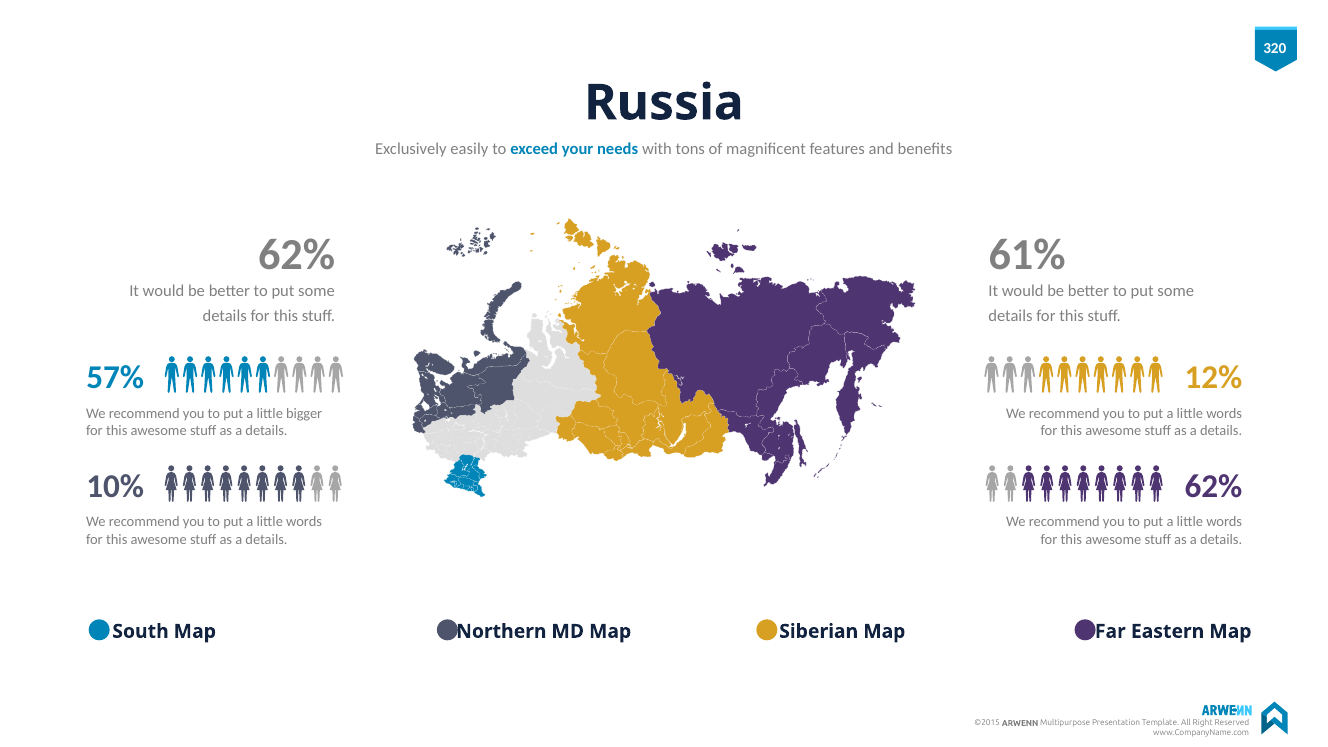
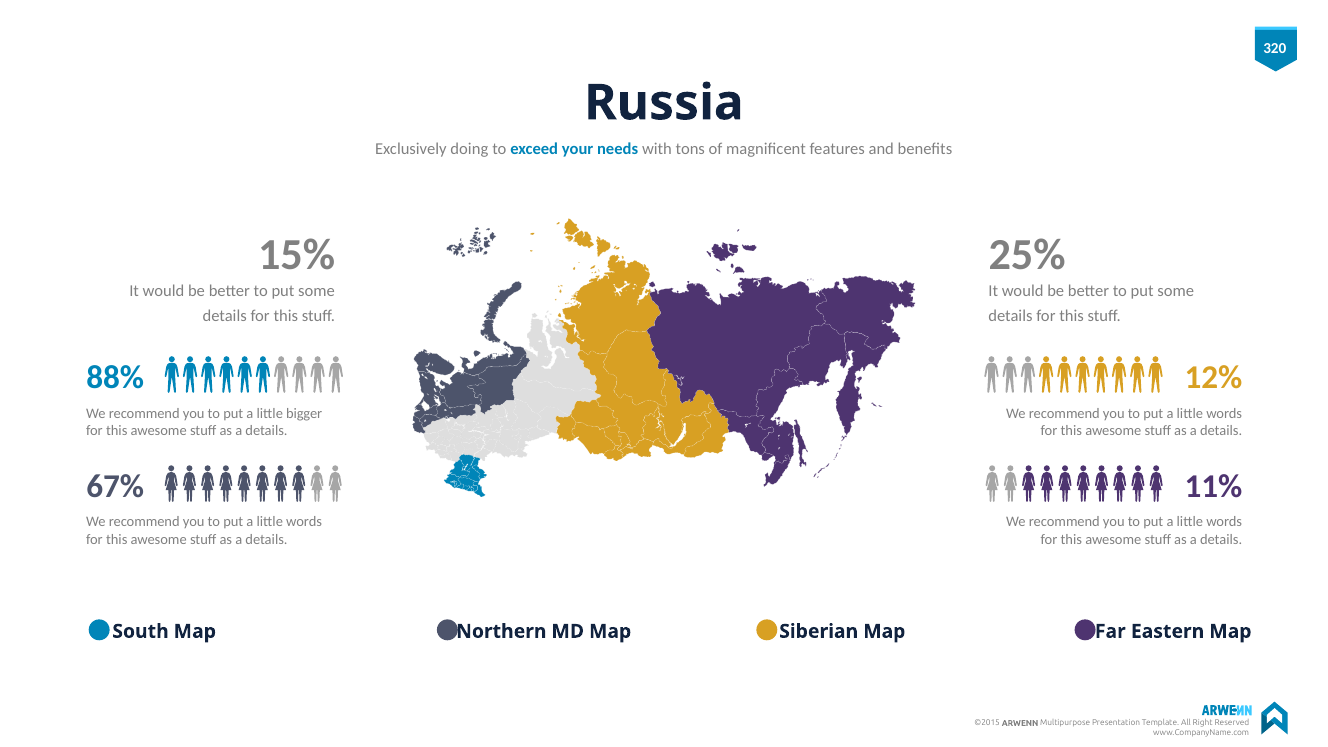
easily: easily -> doing (469, 149)
62%: 62% -> 15% (297, 255)
61%: 61% -> 25% (1027, 255)
57%: 57% -> 88% (115, 377)
10%: 10% -> 67% (115, 486)
62%: 62% -> 11% (1213, 486)
